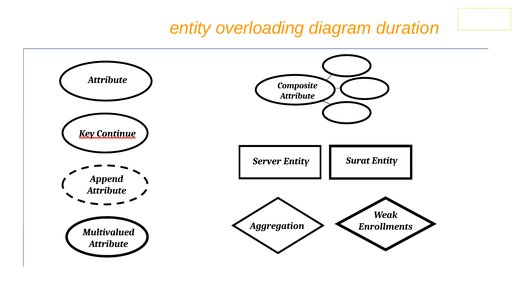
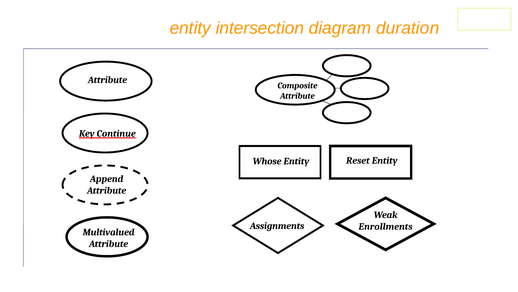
overloading: overloading -> intersection (260, 28)
Surat: Surat -> Reset (358, 160)
Server: Server -> Whose (267, 161)
Aggregation: Aggregation -> Assignments (277, 226)
